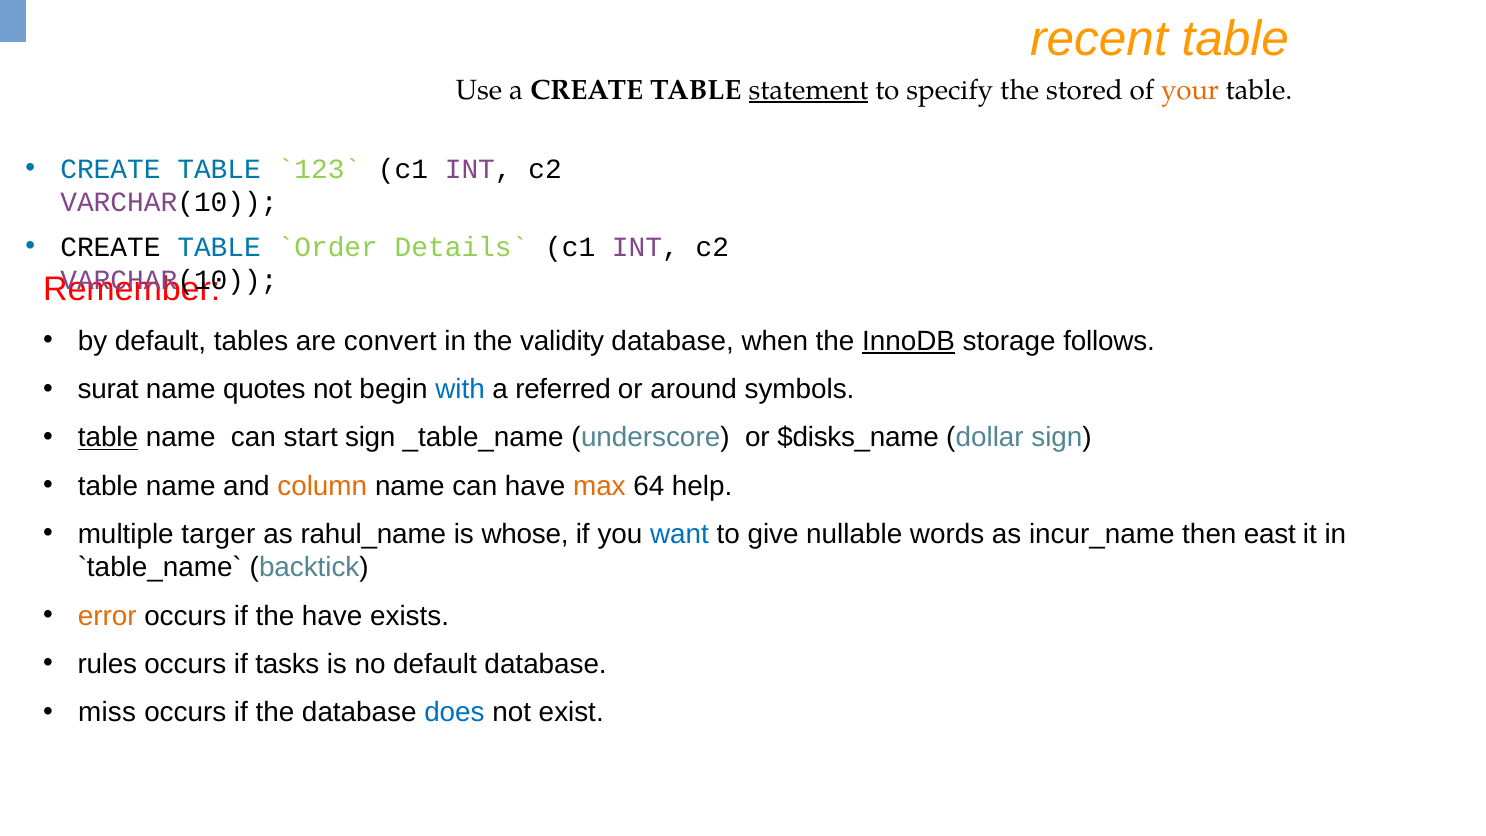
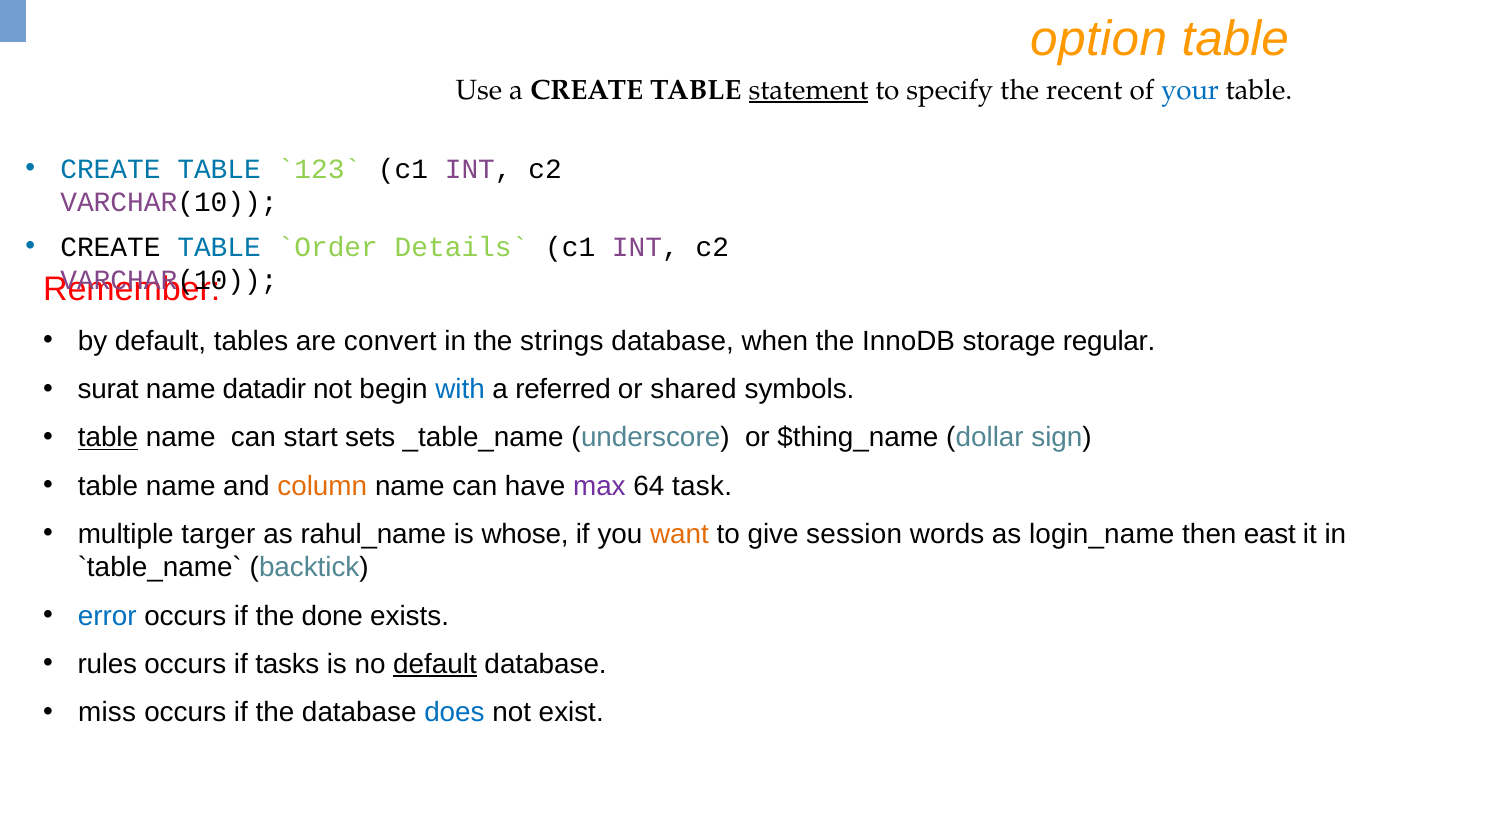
recent: recent -> option (1099, 39)
stored: stored -> recent (1084, 90)
your colour: orange -> blue (1190, 90)
validity: validity -> strings (562, 341)
InnoDB underline: present -> none (909, 341)
follows: follows -> regular (1109, 341)
quotes: quotes -> datadir (264, 389)
around: around -> shared (694, 389)
start sign: sign -> sets (370, 438)
$disks_name: $disks_name -> $thing_name (858, 438)
max colour: orange -> purple (599, 486)
help: help -> task (702, 486)
want colour: blue -> orange (679, 534)
nullable: nullable -> session (854, 534)
incur_name: incur_name -> login_name (1102, 534)
error colour: orange -> blue (107, 616)
the have: have -> done (332, 616)
default underline: none -> present (435, 664)
